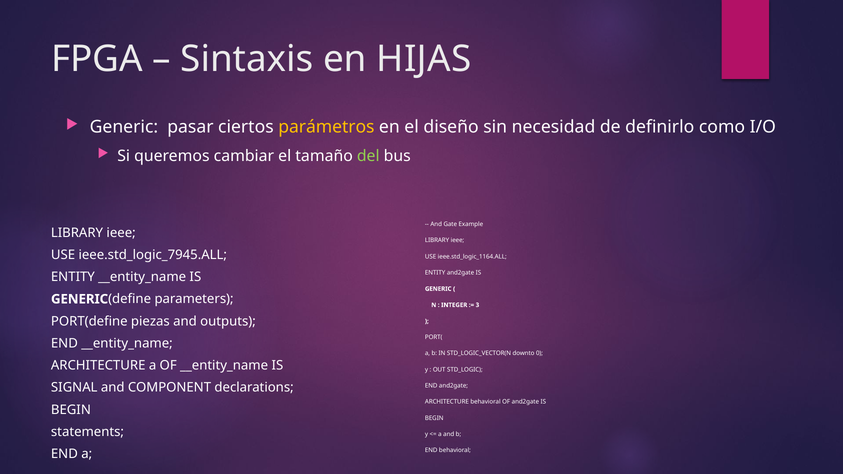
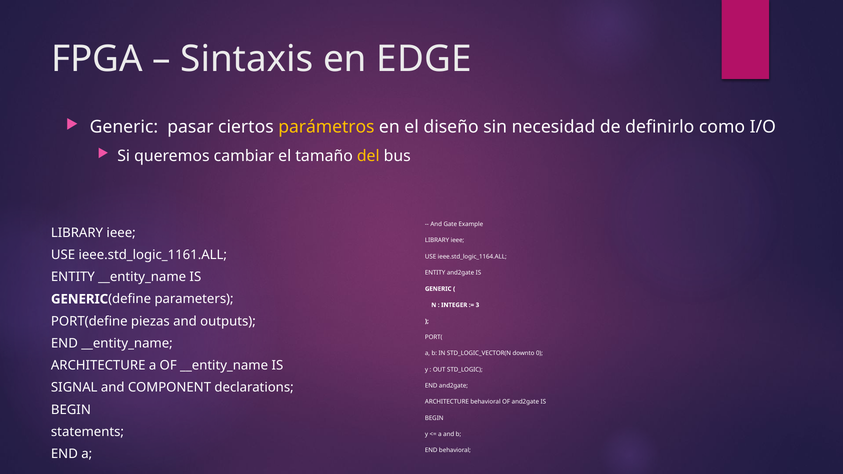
HIJAS: HIJAS -> EDGE (424, 59)
del colour: light green -> yellow (368, 156)
ieee.std_logic_7945.ALL: ieee.std_logic_7945.ALL -> ieee.std_logic_1161.ALL (153, 255)
